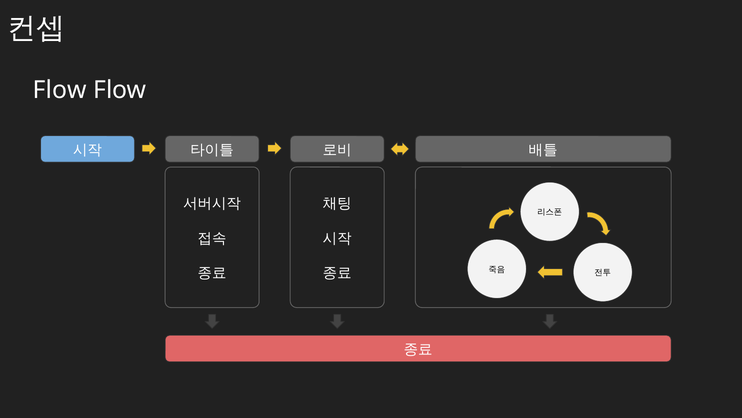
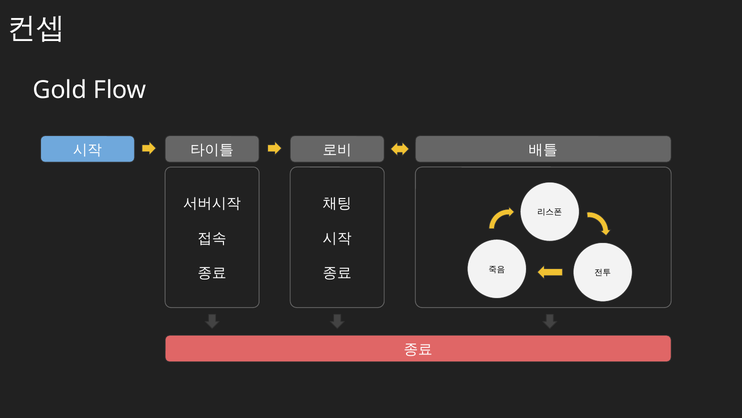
Flow: Flow -> Gold (60, 90)
